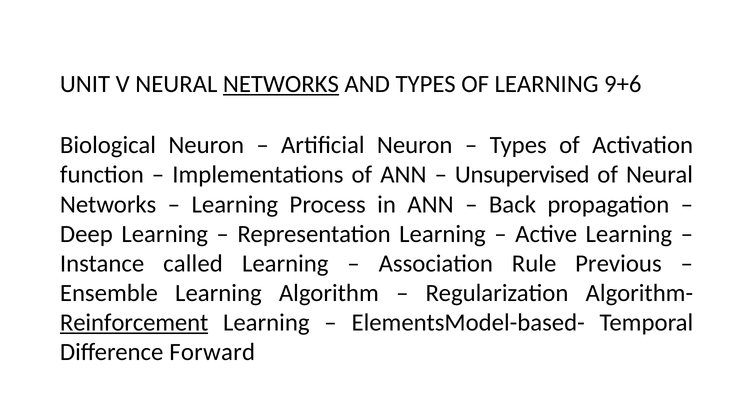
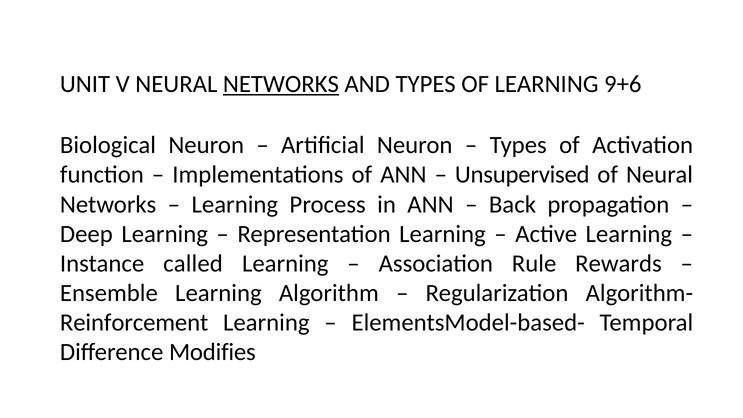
Previous: Previous -> Rewards (618, 264)
Reinforcement underline: present -> none (134, 323)
Forward: Forward -> Modifies (212, 352)
